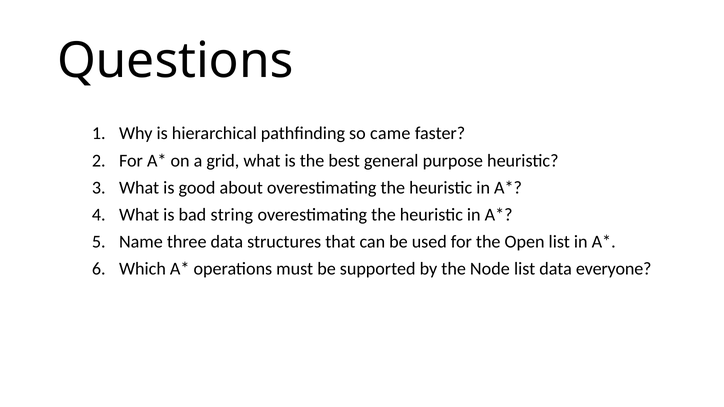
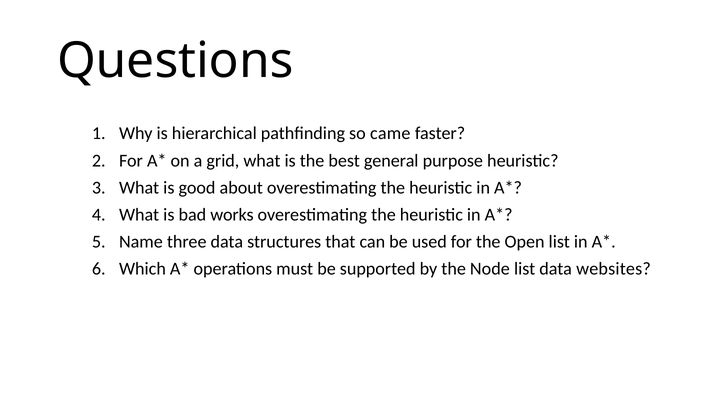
string: string -> works (232, 215)
everyone: everyone -> websites (613, 269)
